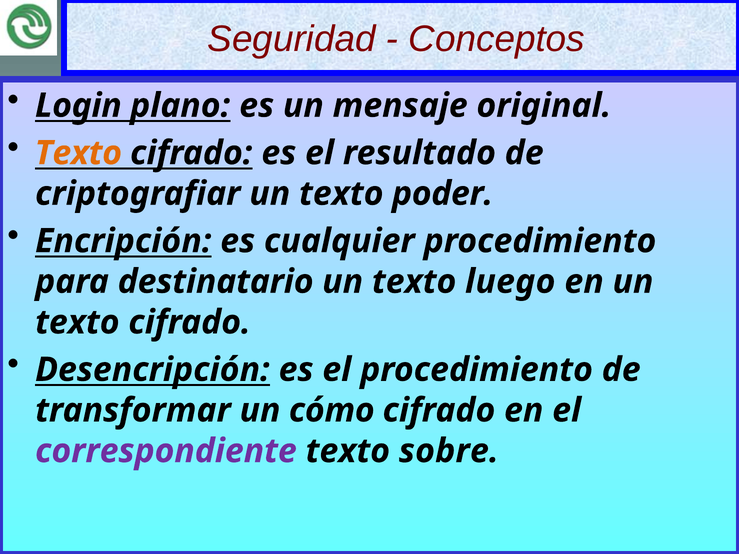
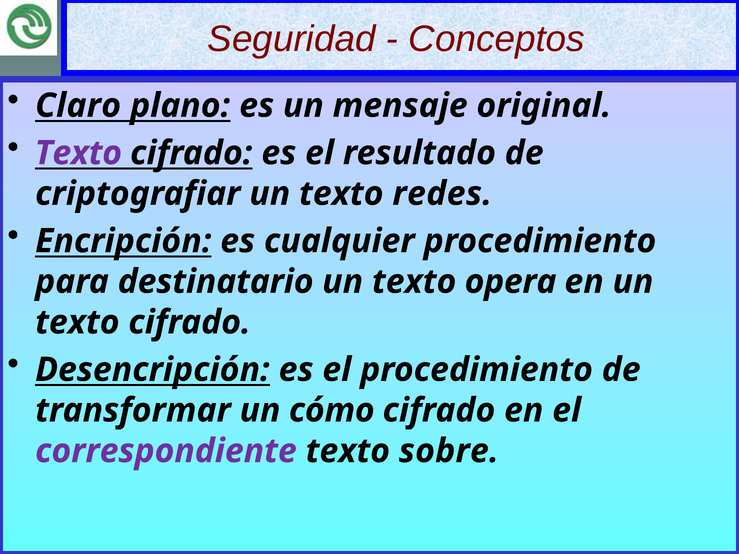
Login: Login -> Claro (78, 106)
Texto colour: orange -> purple (78, 153)
poder: poder -> redes (442, 194)
luego: luego -> opera (511, 282)
